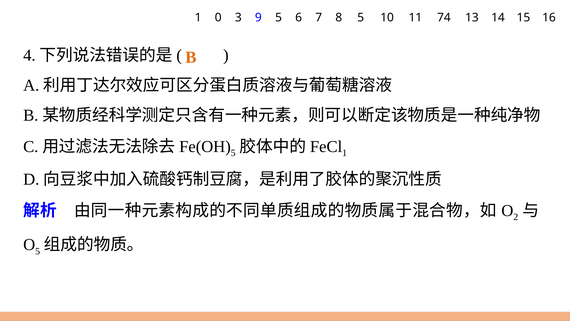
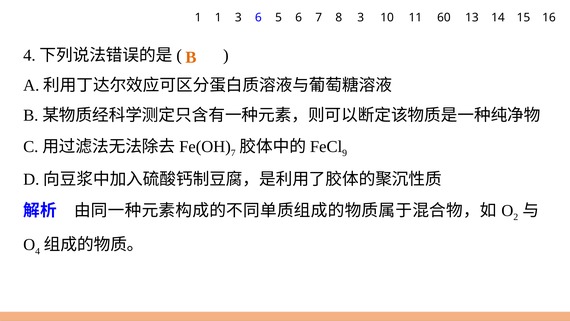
1 0: 0 -> 1 (218, 17)
3 9: 9 -> 6 (258, 17)
8 5: 5 -> 3 (361, 17)
74: 74 -> 60 (444, 17)
5: 5 -> 7 (233, 153)
1: 1 -> 9 (345, 153)
5: 5 -> 4 (38, 251)
